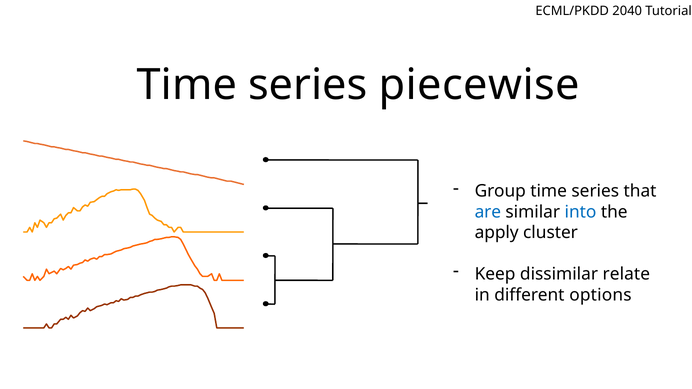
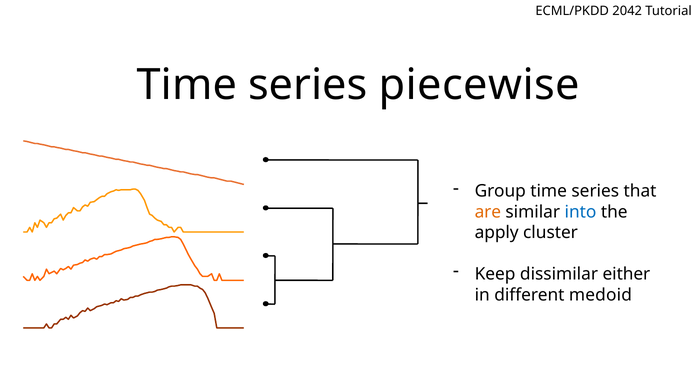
2040: 2040 -> 2042 (627, 11)
are colour: blue -> orange (488, 212)
relate: relate -> either (626, 274)
options: options -> medoid (600, 295)
